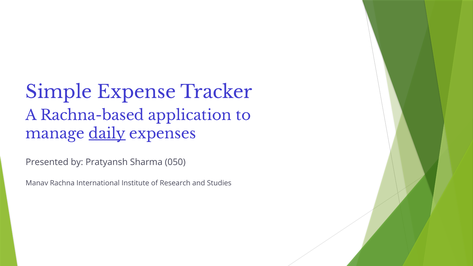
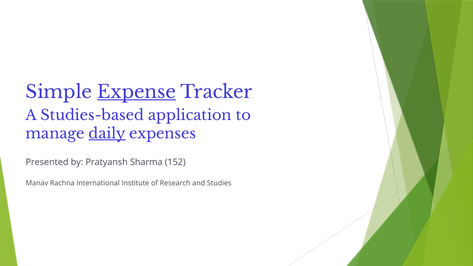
Expense underline: none -> present (137, 92)
Rachna-based: Rachna-based -> Studies-based (92, 115)
050: 050 -> 152 (175, 162)
